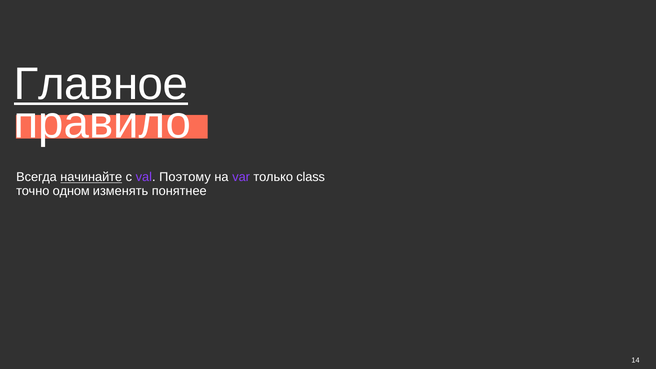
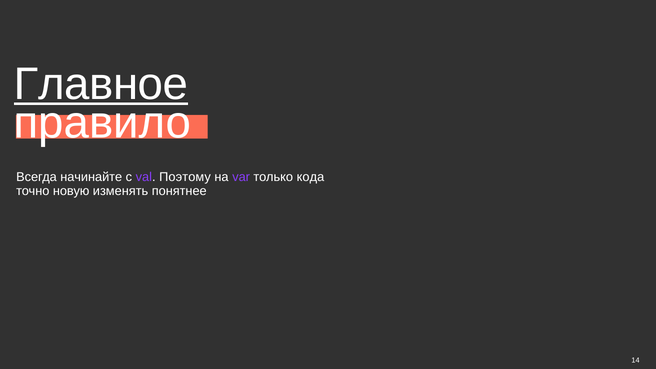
начинайте underline: present -> none (91, 177)
class: class -> кода (311, 177)
одном: одном -> новую (71, 191)
